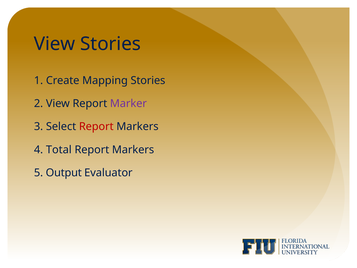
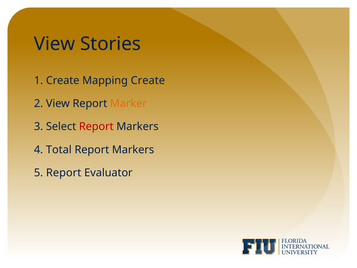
Mapping Stories: Stories -> Create (148, 80)
Marker colour: purple -> orange (128, 104)
5 Output: Output -> Report (64, 173)
